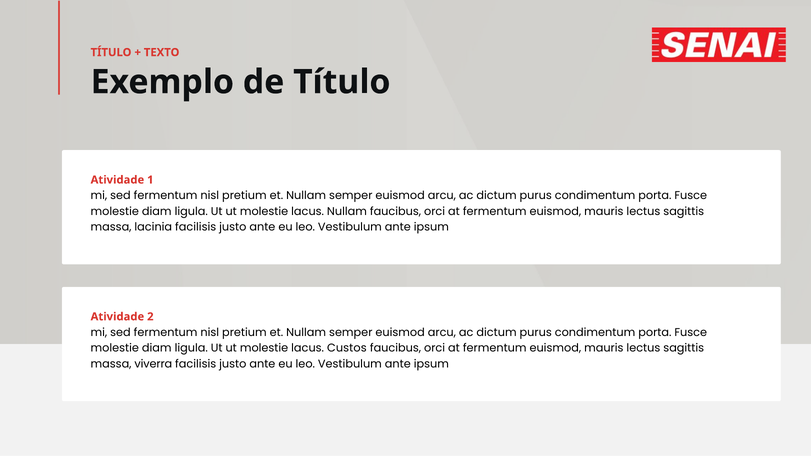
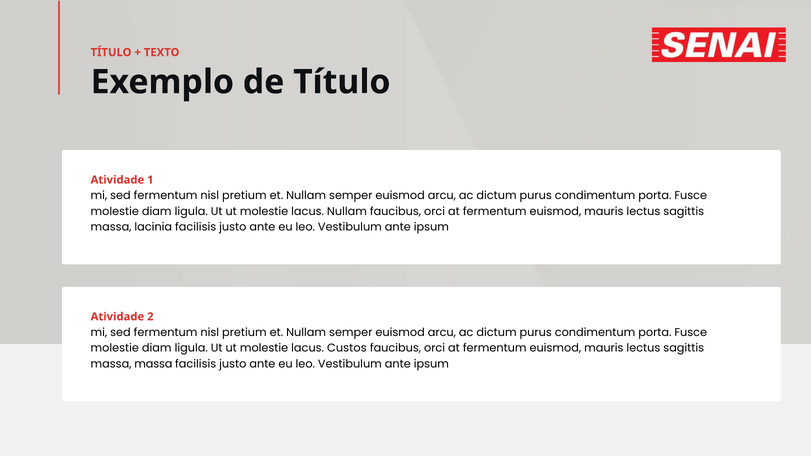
massa viverra: viverra -> massa (153, 364)
